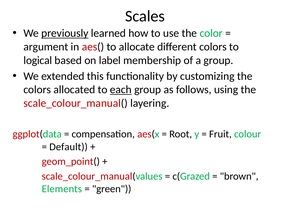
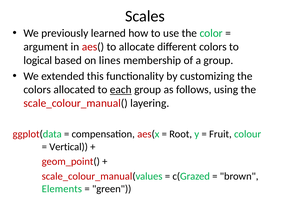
previously underline: present -> none (65, 33)
label: label -> lines (110, 60)
Default: Default -> Vertical (69, 147)
